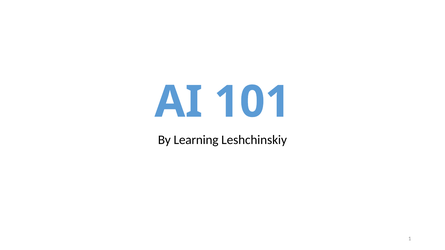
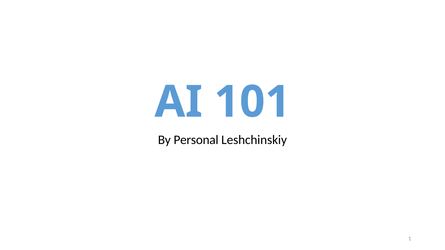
Learning: Learning -> Personal (196, 140)
